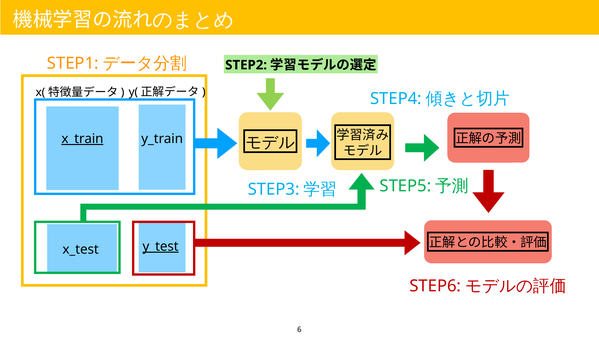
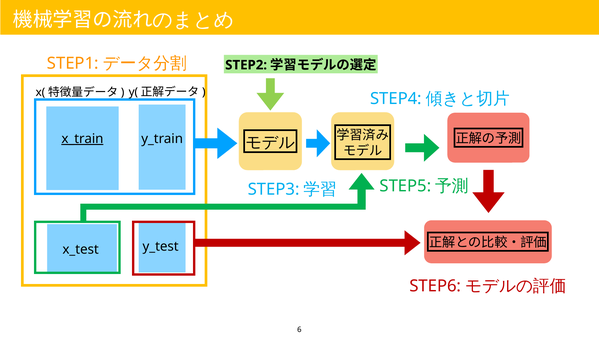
y_test underline: present -> none (161, 246)
